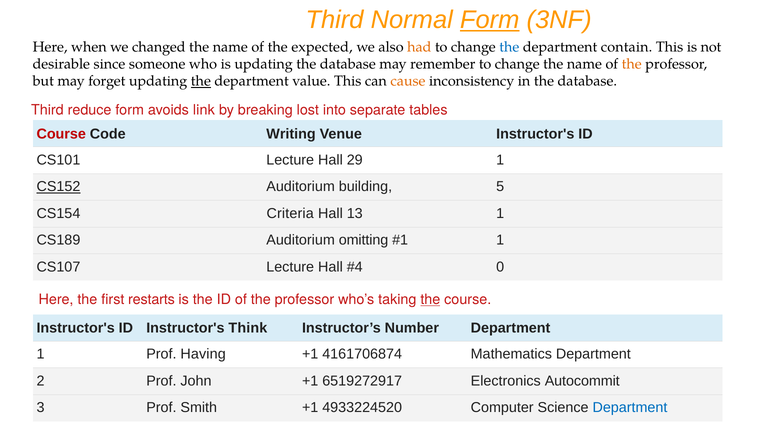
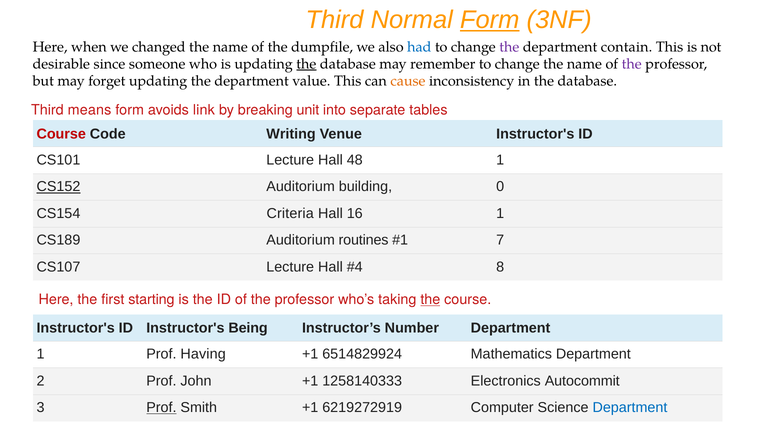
expected: expected -> dumpfile (322, 47)
had colour: orange -> blue (419, 47)
the colour: blue -> purple (509, 47)
the underline: none -> present (306, 64)
the colour: orange -> purple (632, 64)
the underline: present -> none (201, 81)
reduce: reduce -> means (89, 110)
lost: lost -> unit (308, 110)
29: 29 -> 48 (355, 160)
5: 5 -> 0 (500, 187)
13: 13 -> 16 (355, 214)
omitting: omitting -> routines (364, 240)
1: 1 -> 7 (500, 240)
0: 0 -> 8 (500, 267)
restarts: restarts -> starting (151, 300)
Think: Think -> Being (248, 328)
4161706874: 4161706874 -> 6514829924 (362, 354)
6519272917: 6519272917 -> 1258140333 (362, 381)
Prof underline: none -> present (161, 408)
4933224520: 4933224520 -> 6219272919 (362, 408)
